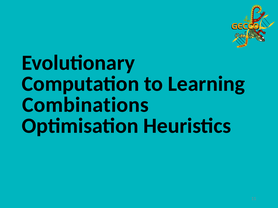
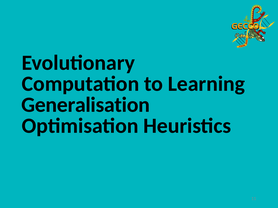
Combinations: Combinations -> Generalisation (86, 105)
